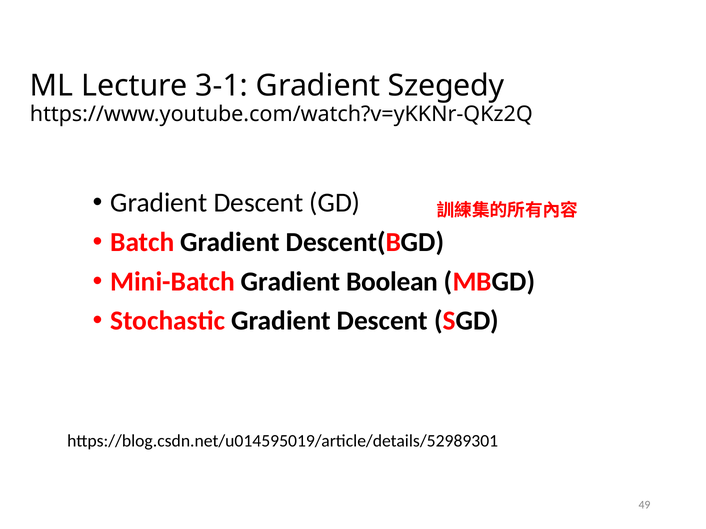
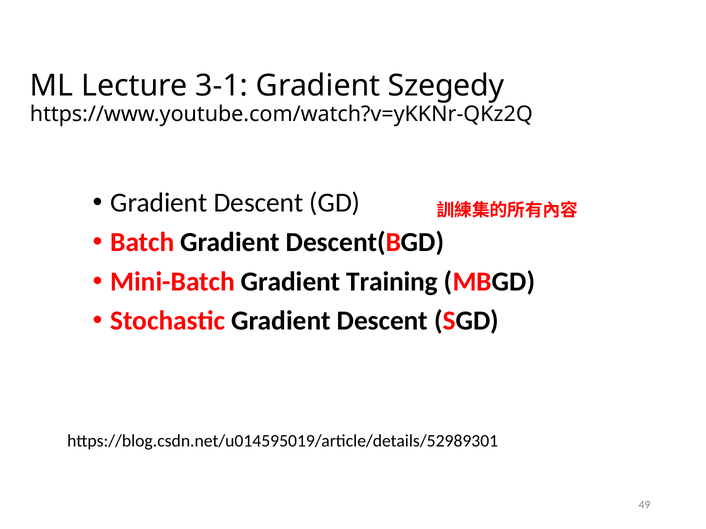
Boolean: Boolean -> Training (392, 282)
